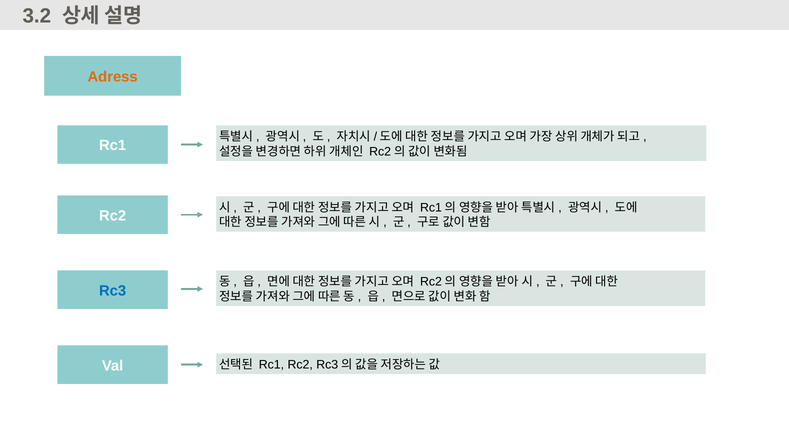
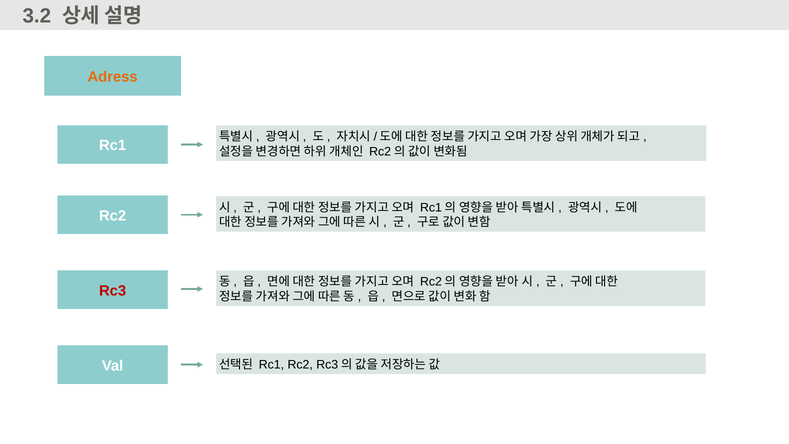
Rc3 colour: blue -> red (113, 291)
